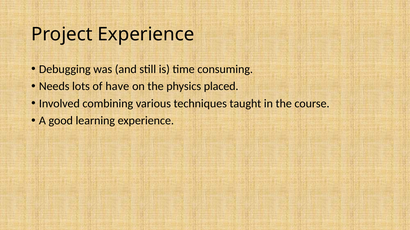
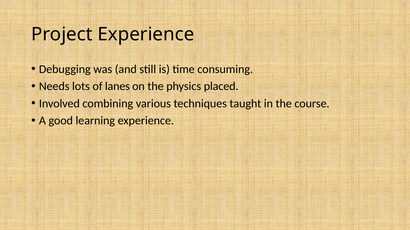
have: have -> lanes (117, 87)
